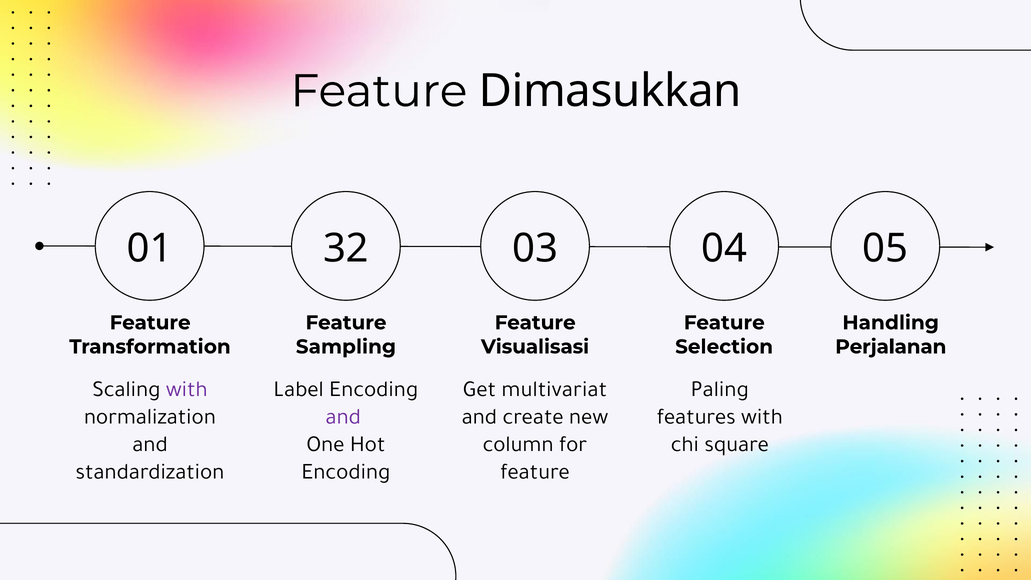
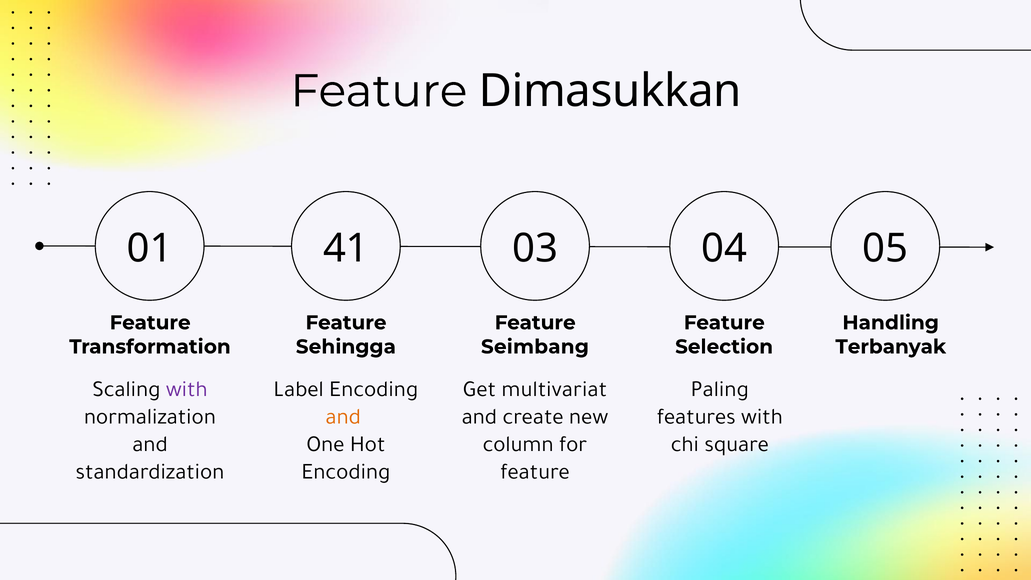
32: 32 -> 41 (346, 249)
Sampling: Sampling -> Sehingga (346, 347)
Visualisasi: Visualisasi -> Seimbang (535, 347)
Perjalanan: Perjalanan -> Terbanyak (891, 347)
and colour: purple -> orange (343, 416)
